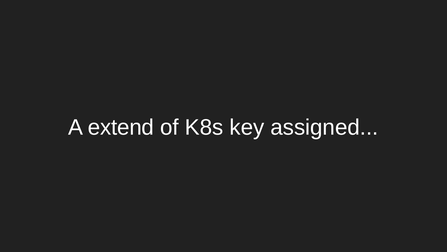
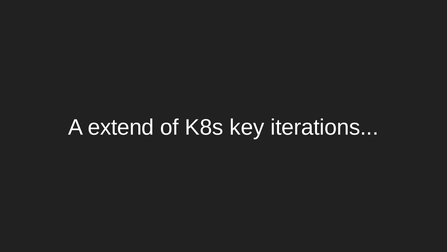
assigned: assigned -> iterations (325, 127)
